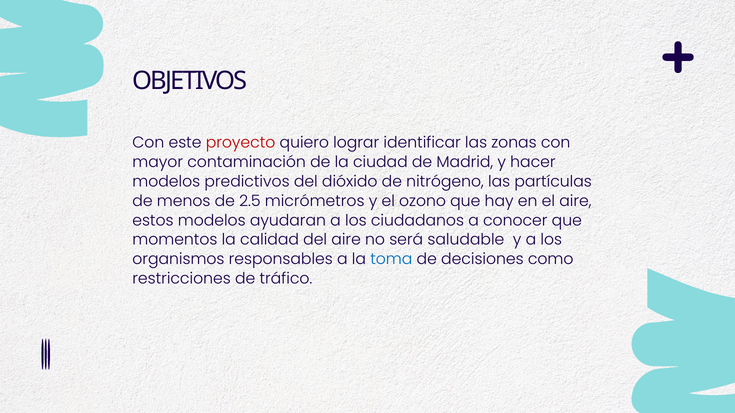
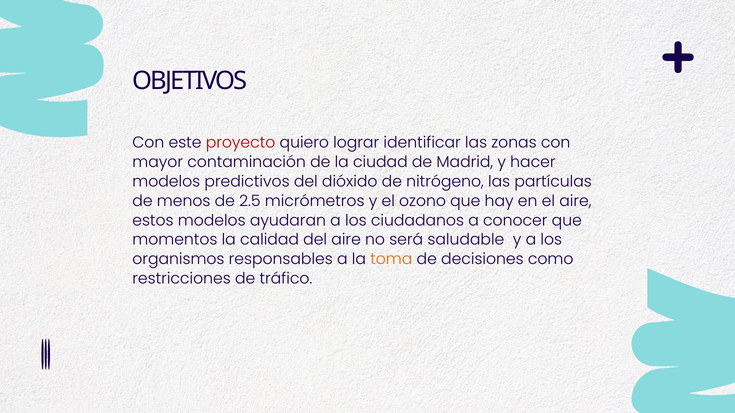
toma colour: blue -> orange (391, 260)
